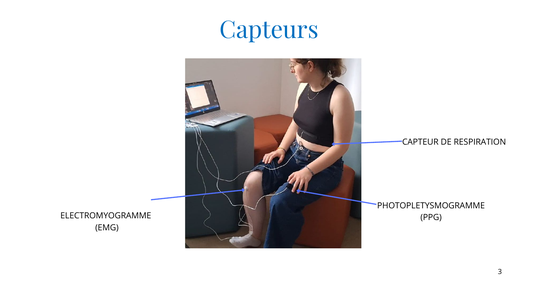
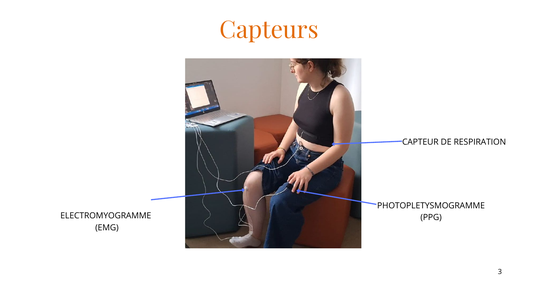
Capteurs colour: blue -> orange (269, 30)
